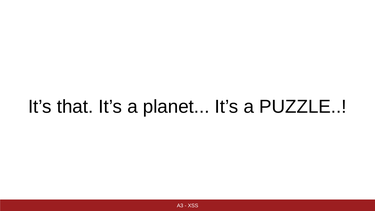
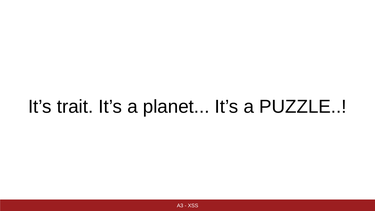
that: that -> trait (75, 107)
